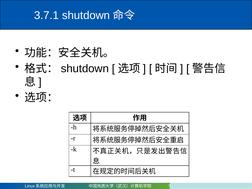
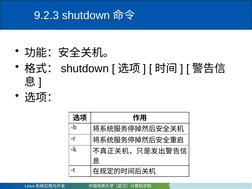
3.7.1: 3.7.1 -> 9.2.3 (46, 15)
